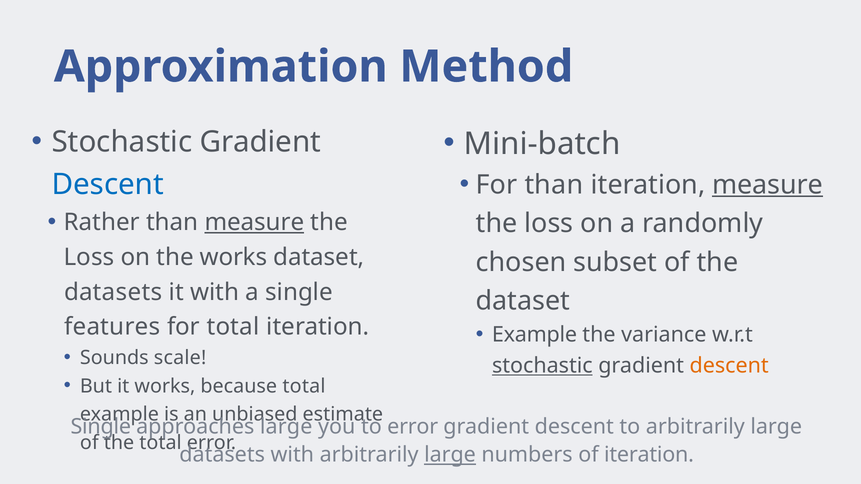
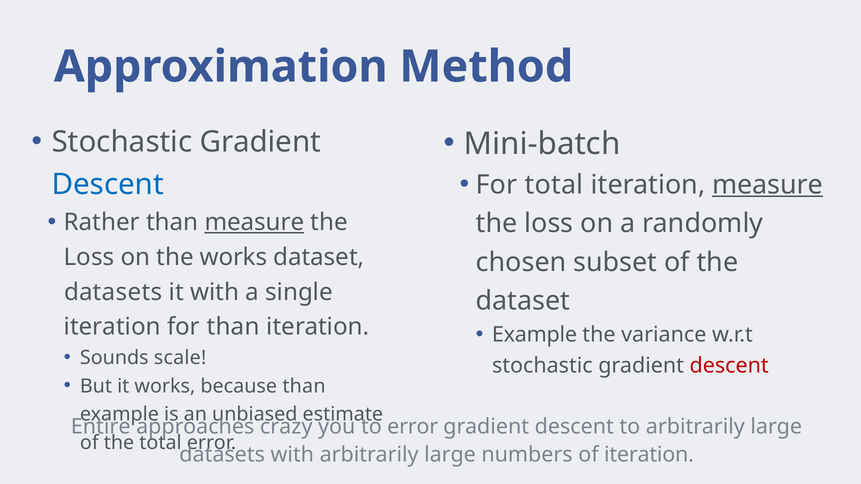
For than: than -> total (554, 185)
features: features -> iteration (112, 327)
for total: total -> than (233, 327)
stochastic underline: present -> none (542, 366)
descent colour: orange -> red (729, 366)
because total: total -> than (304, 386)
Single: Single -> Entire (101, 427)
large: large -> crazy (286, 427)
large underline: present -> none (450, 455)
